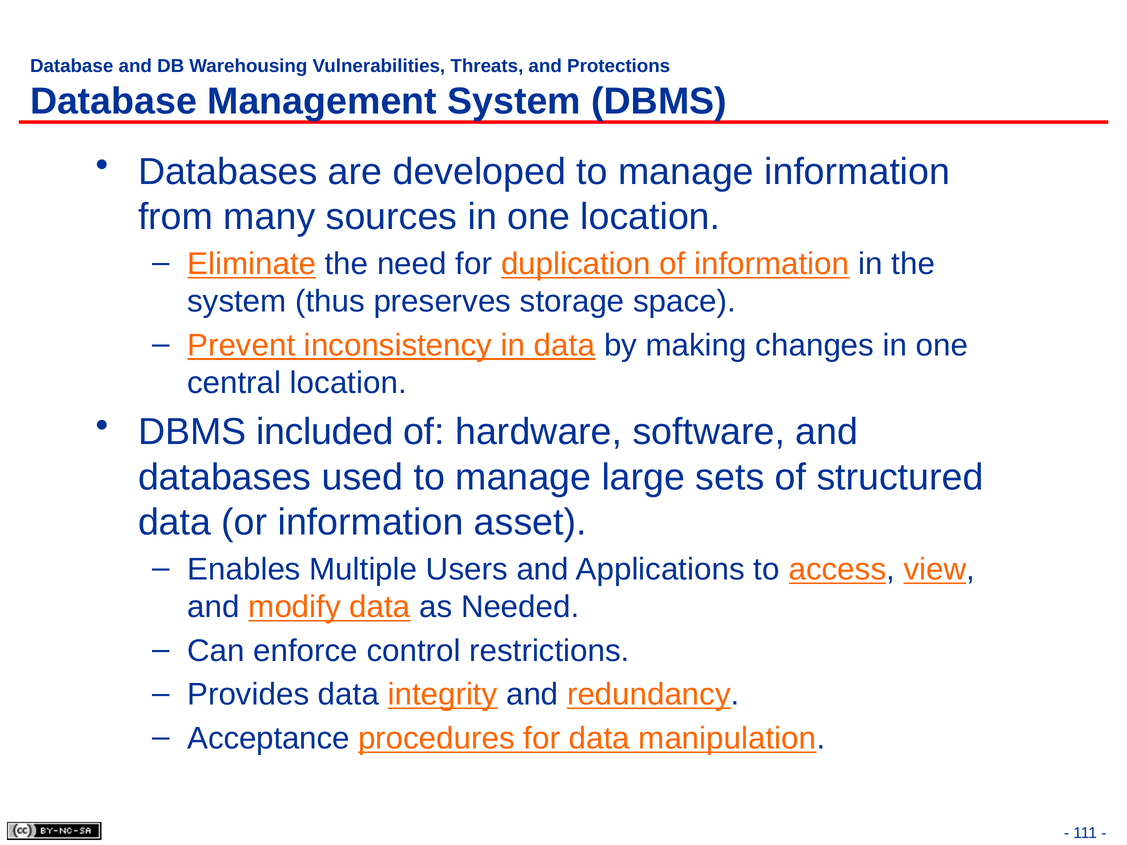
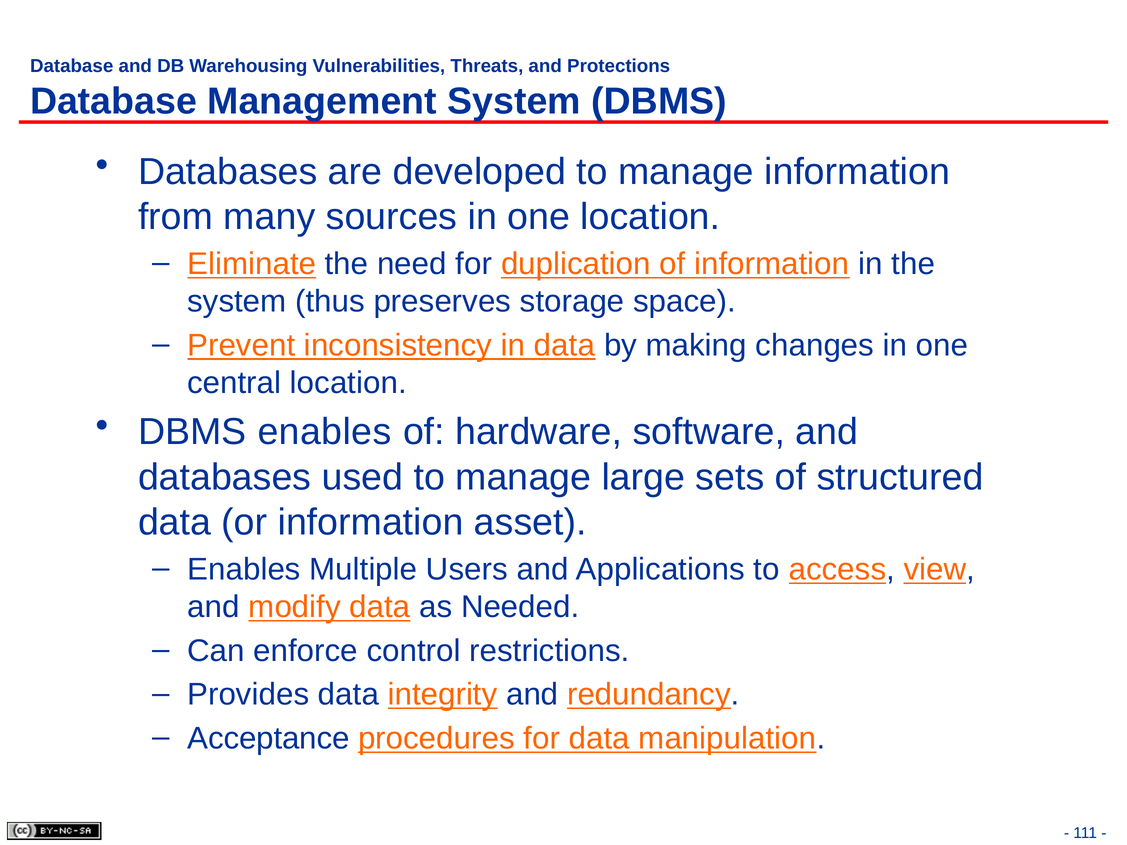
DBMS included: included -> enables (325, 432)
